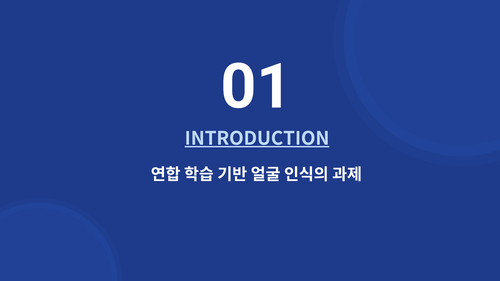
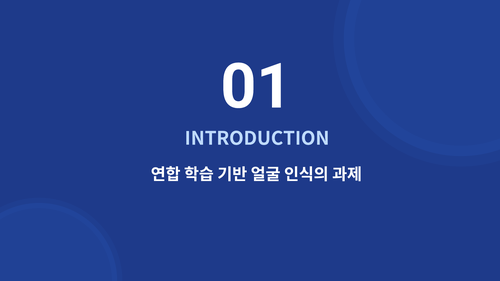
INTRODUCTION underline: present -> none (257, 139)
